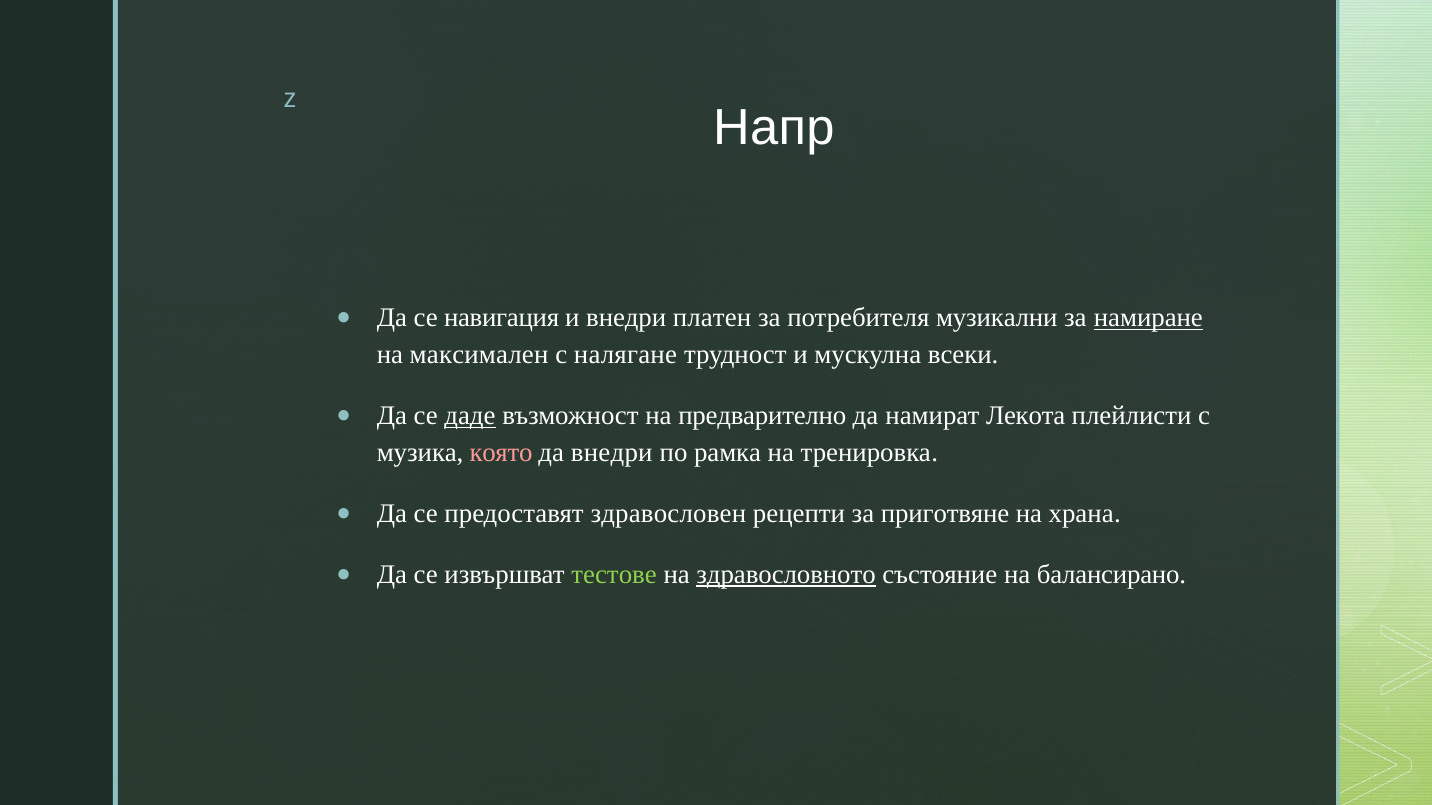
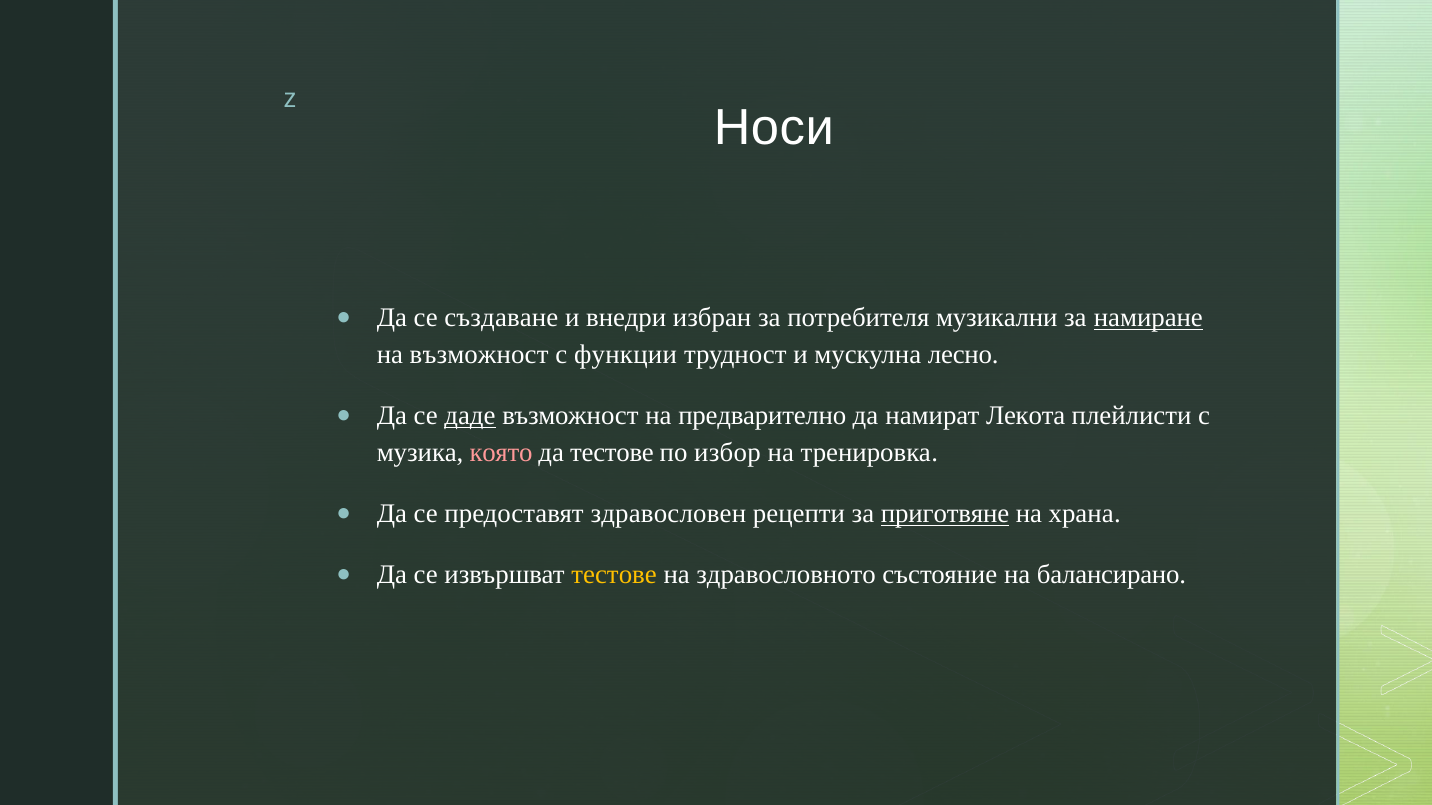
Напр: Напр -> Носи (774, 127)
навигация: навигация -> създаване (501, 318)
платен: платен -> избран (712, 318)
на максимален: максимален -> възможност (479, 355)
налягане: налягане -> функции (625, 355)
всеки: всеки -> лесно (963, 355)
да внедри: внедри -> тестове (612, 453)
рамка: рамка -> избор (727, 453)
приготвяне underline: none -> present (945, 514)
тестове colour: light green -> yellow (614, 575)
здравословното underline: present -> none (786, 575)
